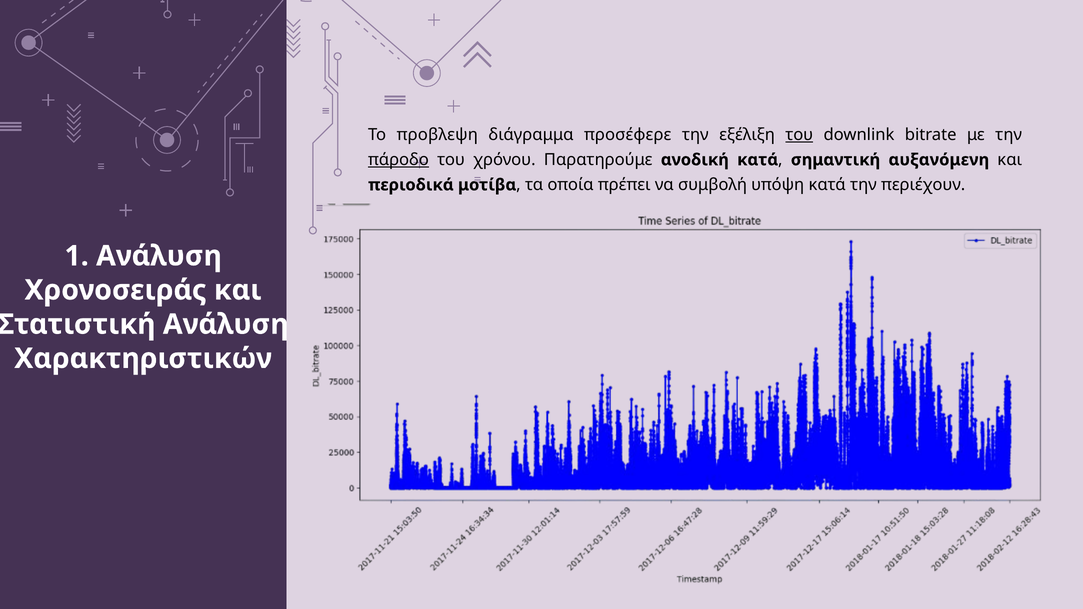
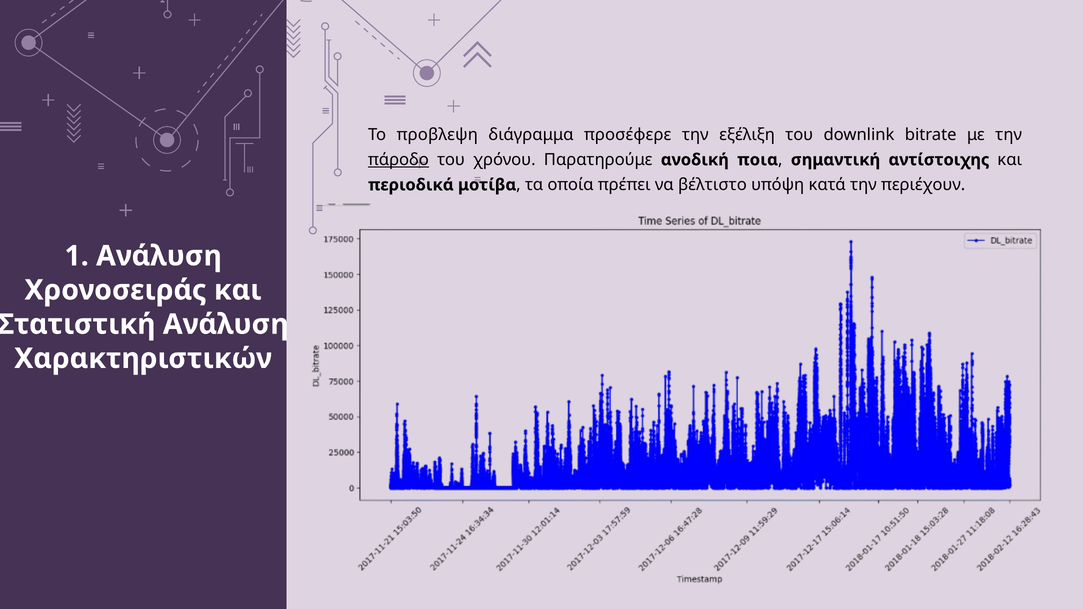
του underline: present -> none (799, 135)
ανοδική κατά: κατά -> ποια (758, 160)
αυξανόμενη: αυξανόμενη -> αντίστοιχης (939, 160)
συμβολή: συμβολή -> βέλτιστο (712, 185)
